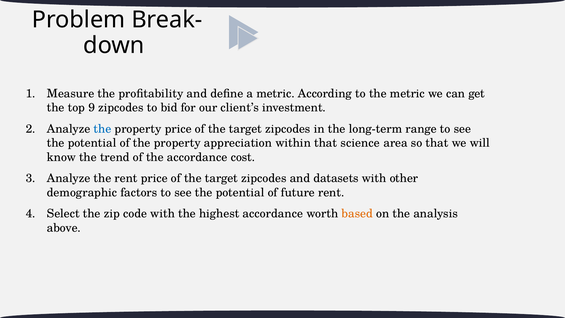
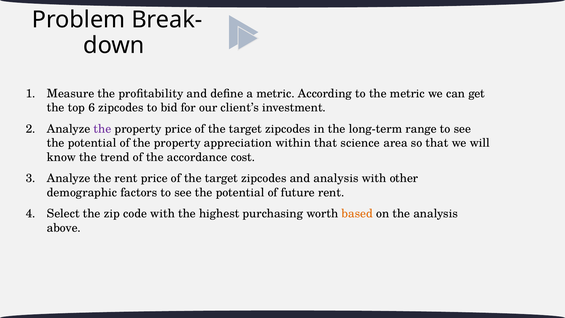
9: 9 -> 6 (92, 108)
the colour: blue -> purple (103, 129)
and datasets: datasets -> analysis (336, 178)
highest accordance: accordance -> purchasing (273, 214)
